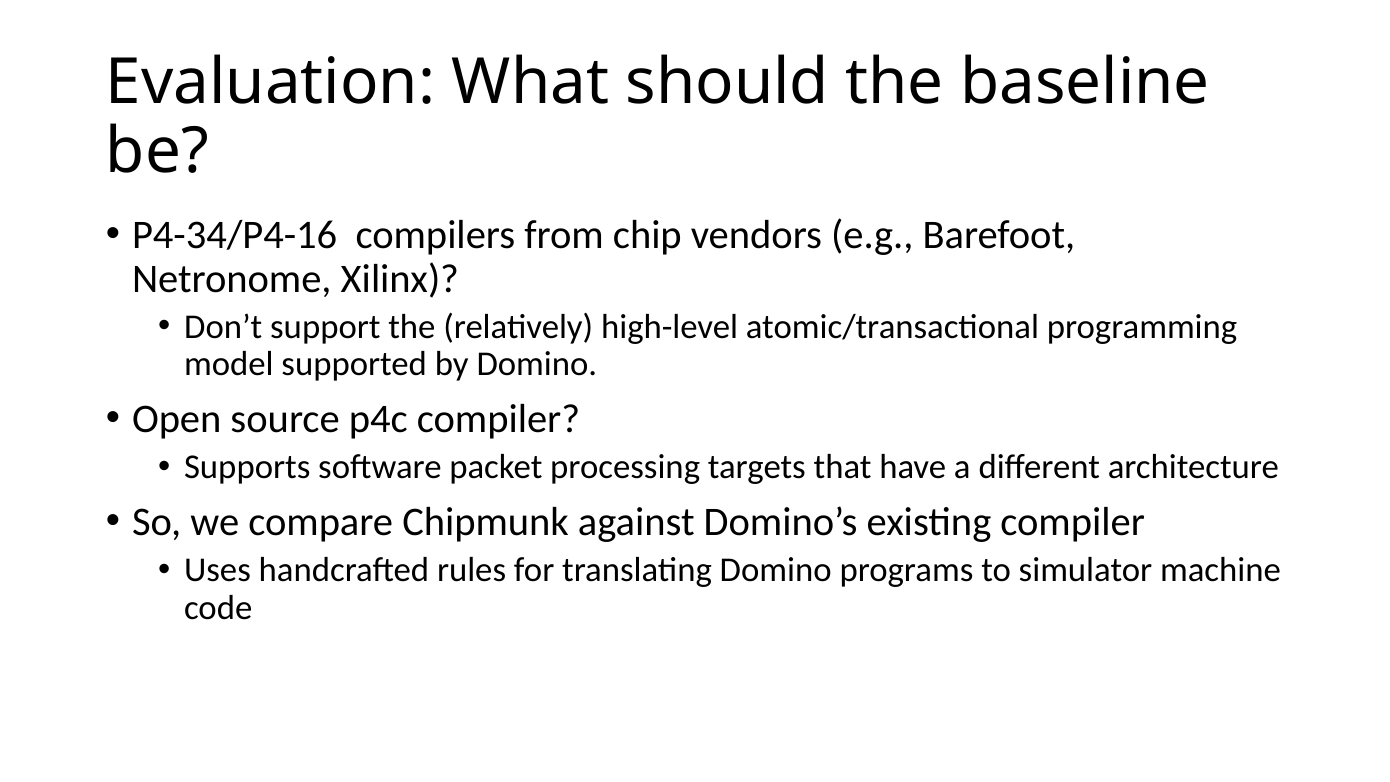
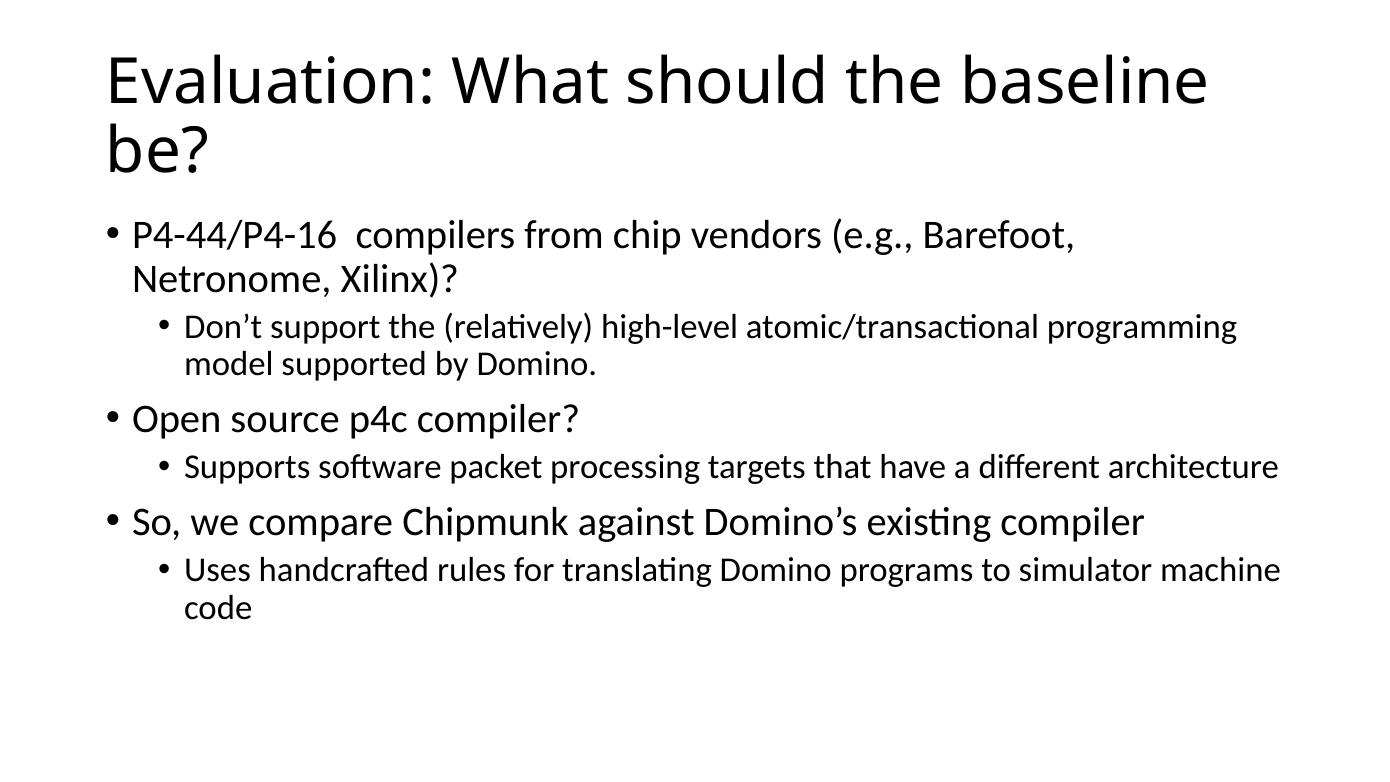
P4-34/P4-16: P4-34/P4-16 -> P4-44/P4-16 (235, 235)
